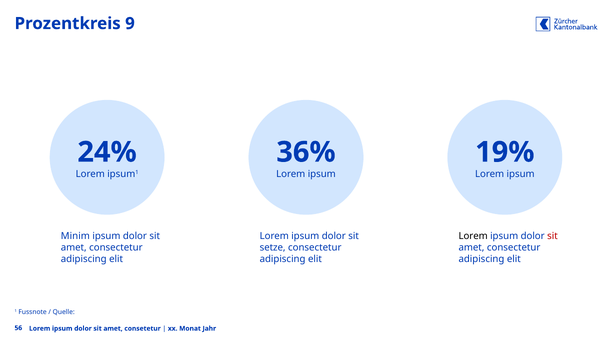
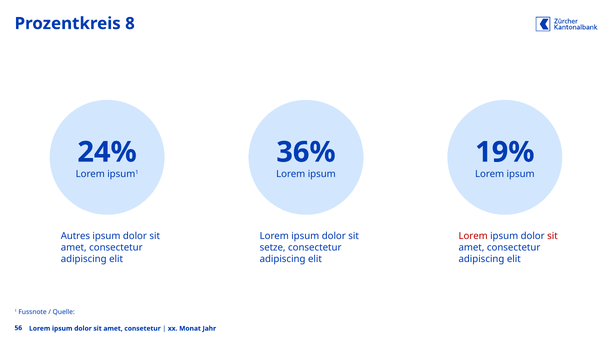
9: 9 -> 8 (130, 24)
Minim: Minim -> Autres (75, 236)
Lorem colour: black -> red (473, 236)
